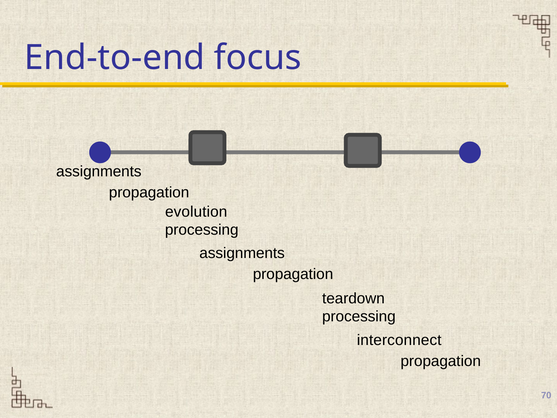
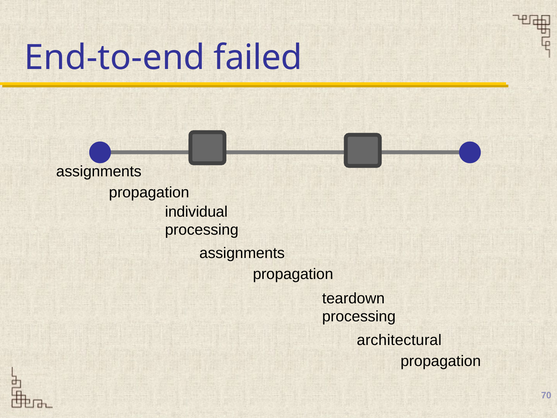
focus: focus -> failed (258, 58)
evolution: evolution -> individual (196, 212)
interconnect: interconnect -> architectural (399, 340)
